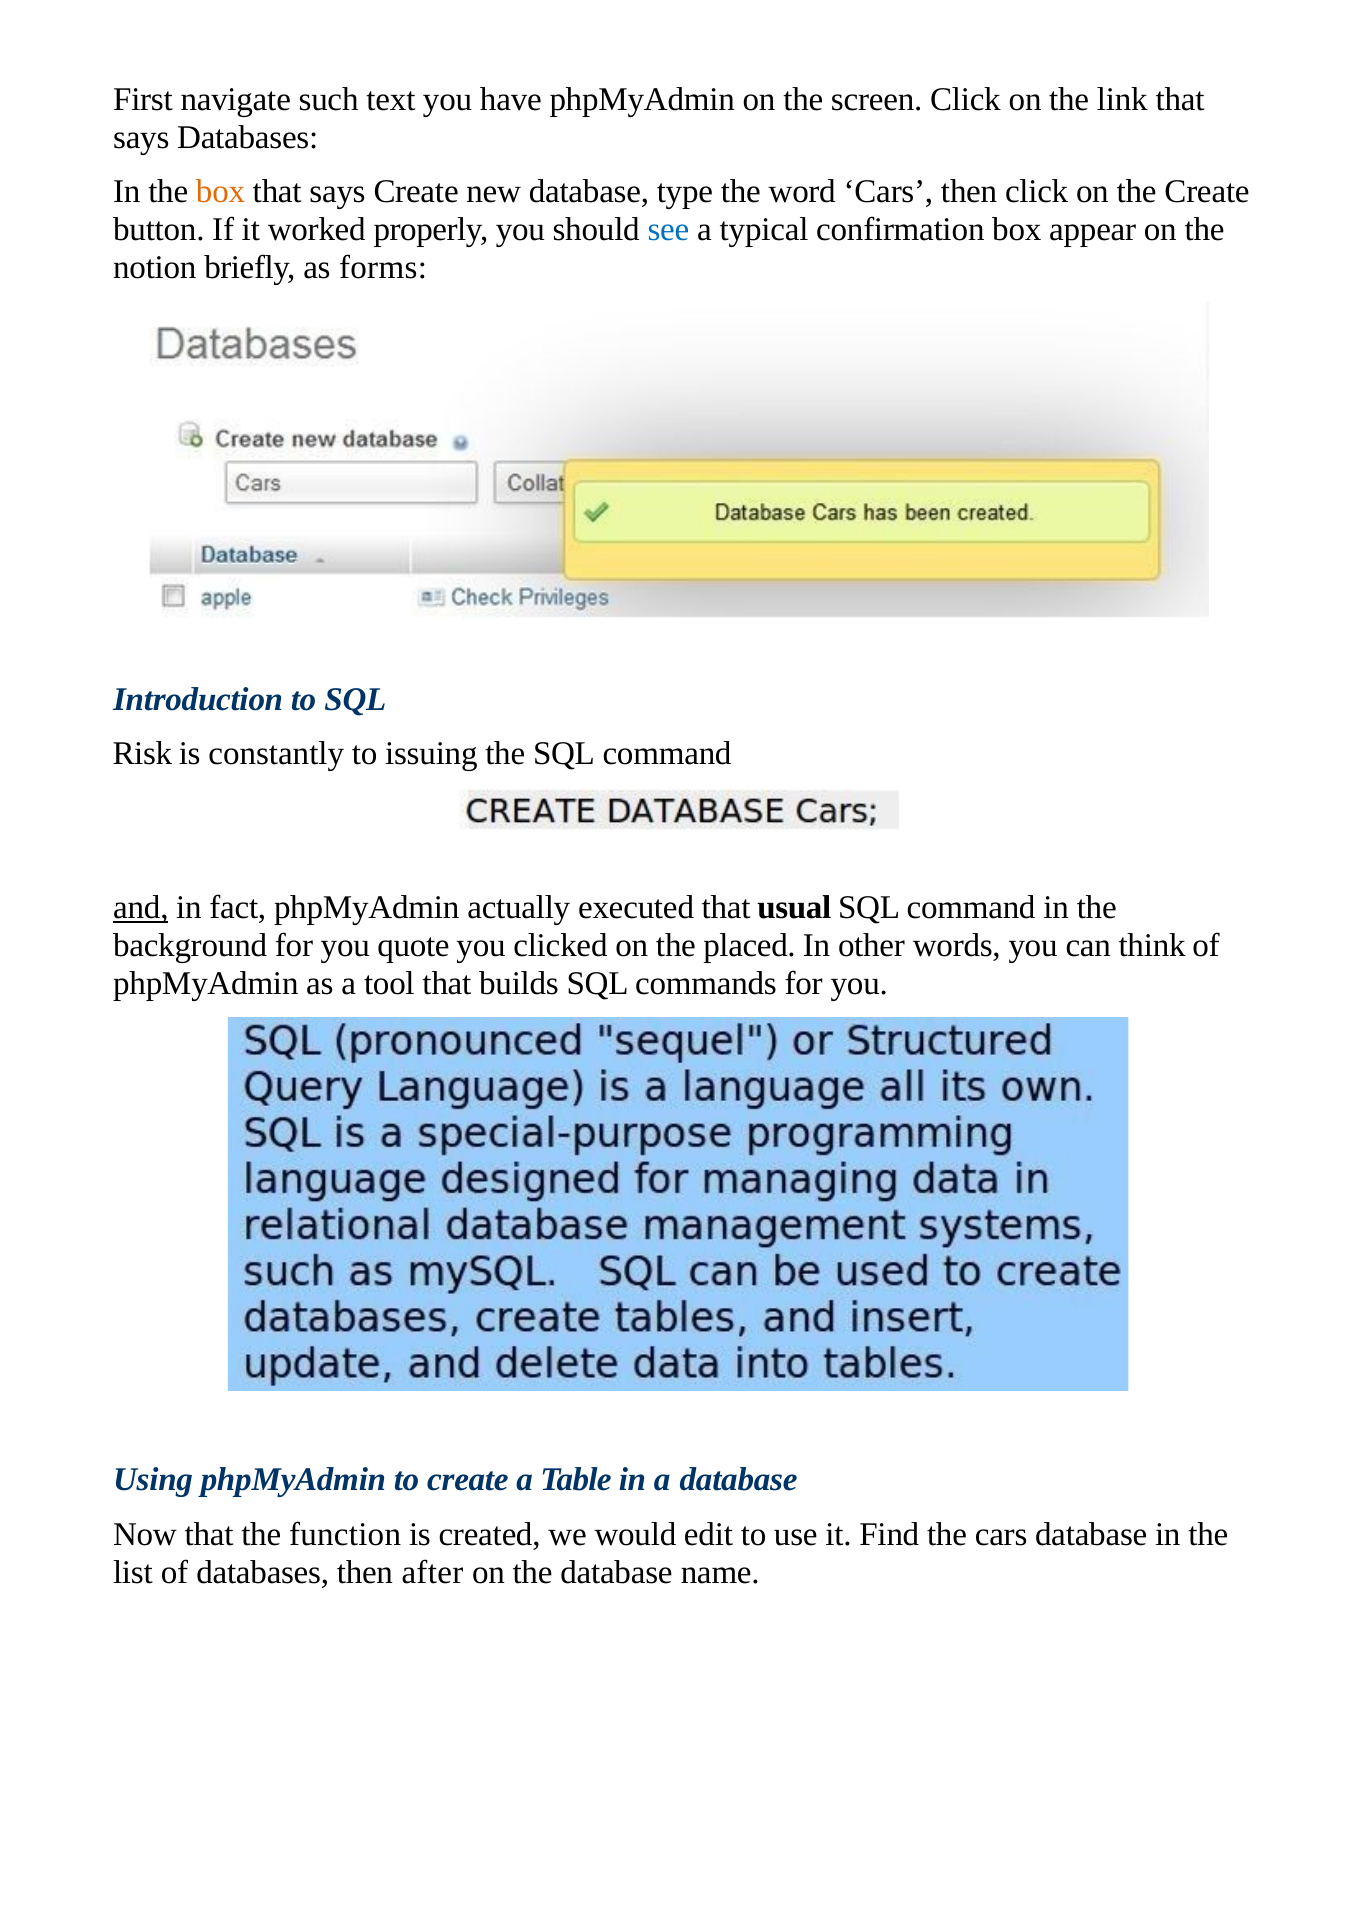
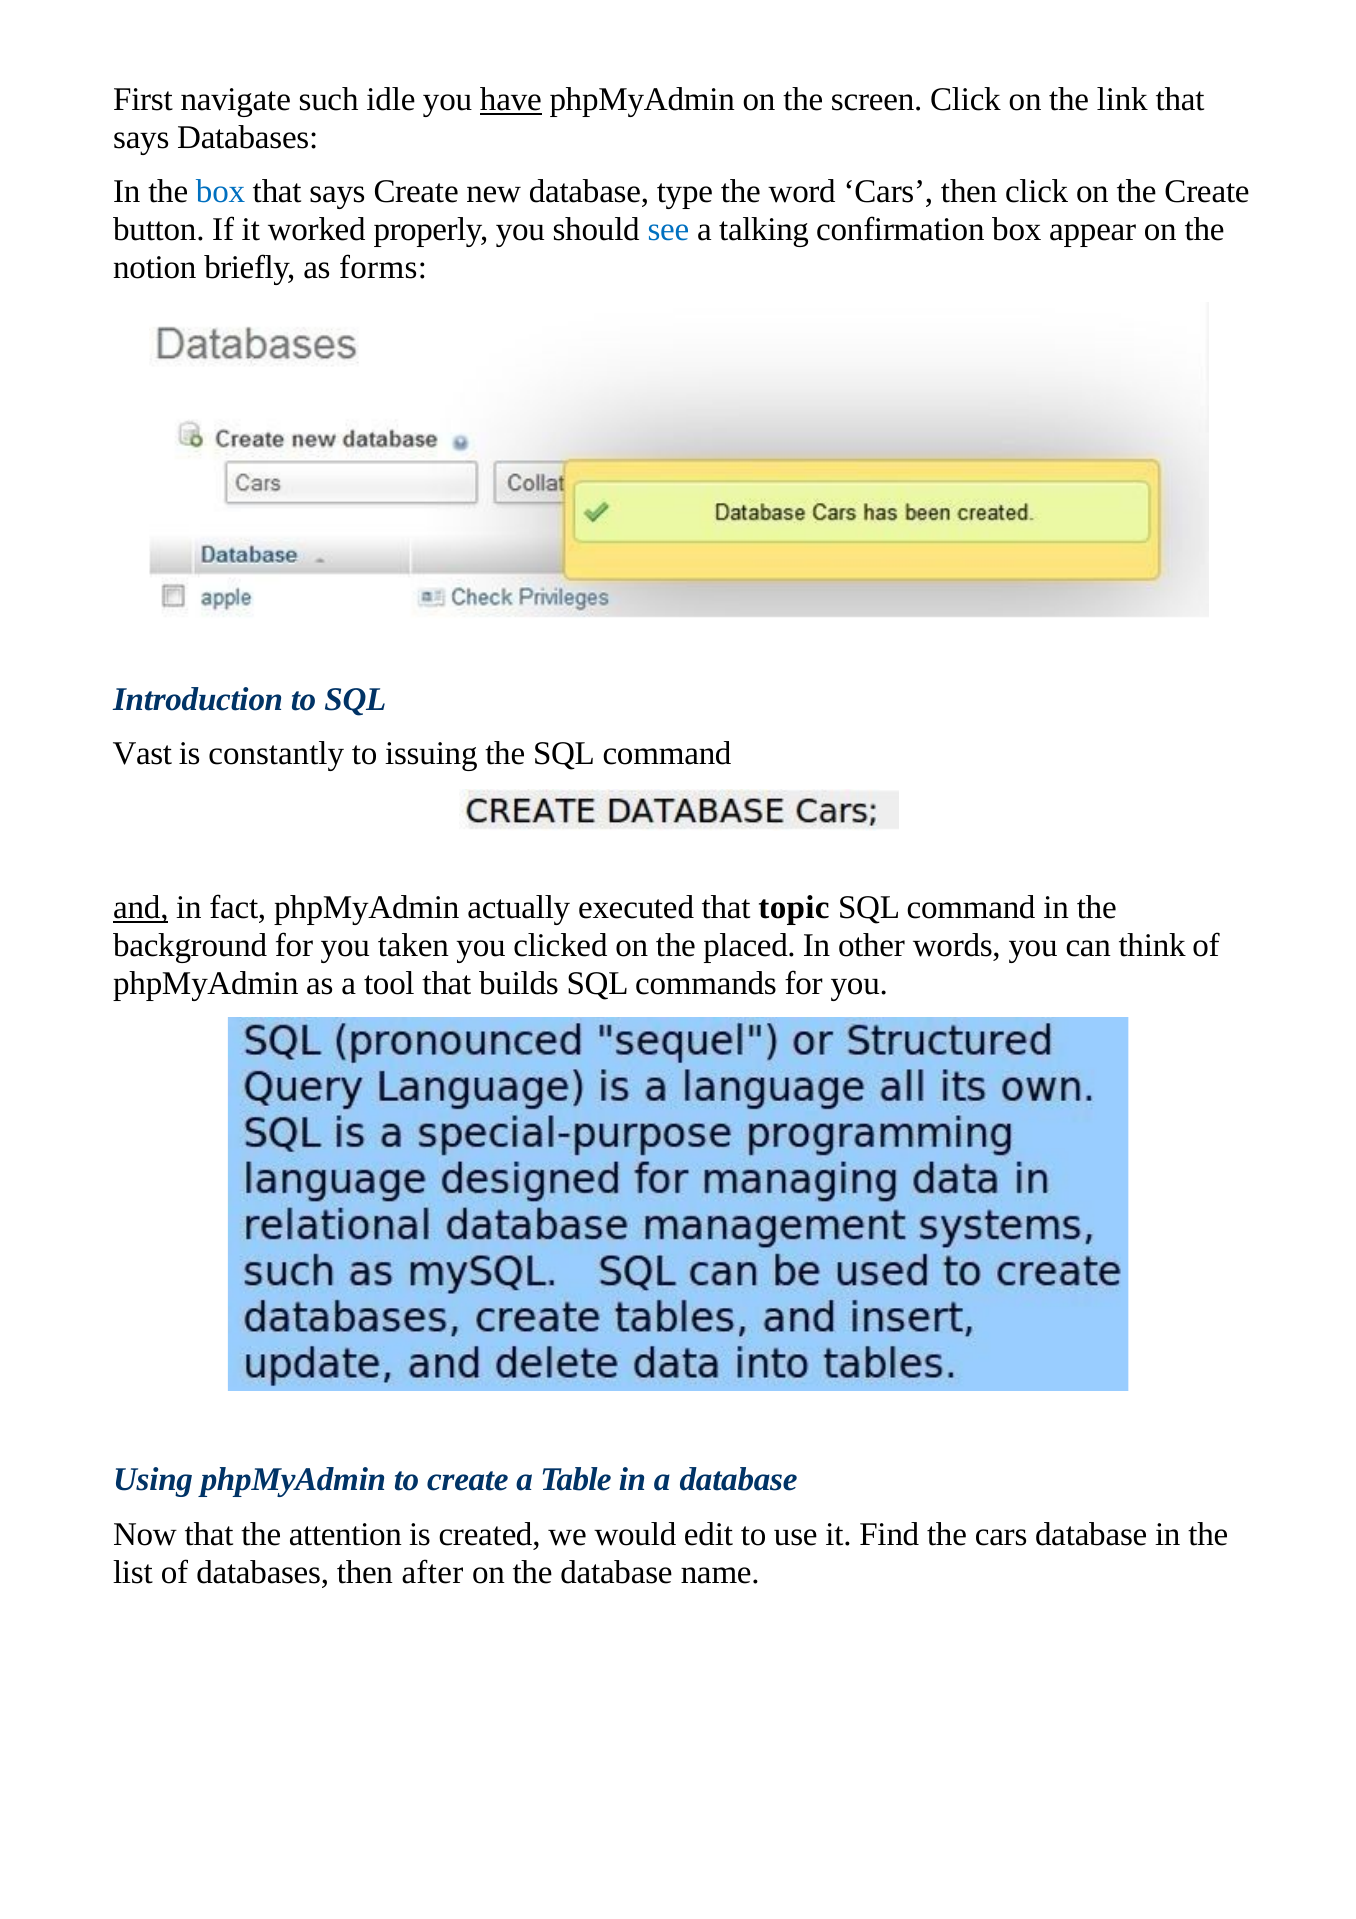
text: text -> idle (391, 100)
have underline: none -> present (511, 100)
box colour: orange -> blue (221, 192)
typical: typical -> talking (764, 230)
Risk: Risk -> Vast (142, 754)
usual: usual -> topic (794, 907)
quote: quote -> taken (413, 945)
function: function -> attention (345, 1534)
